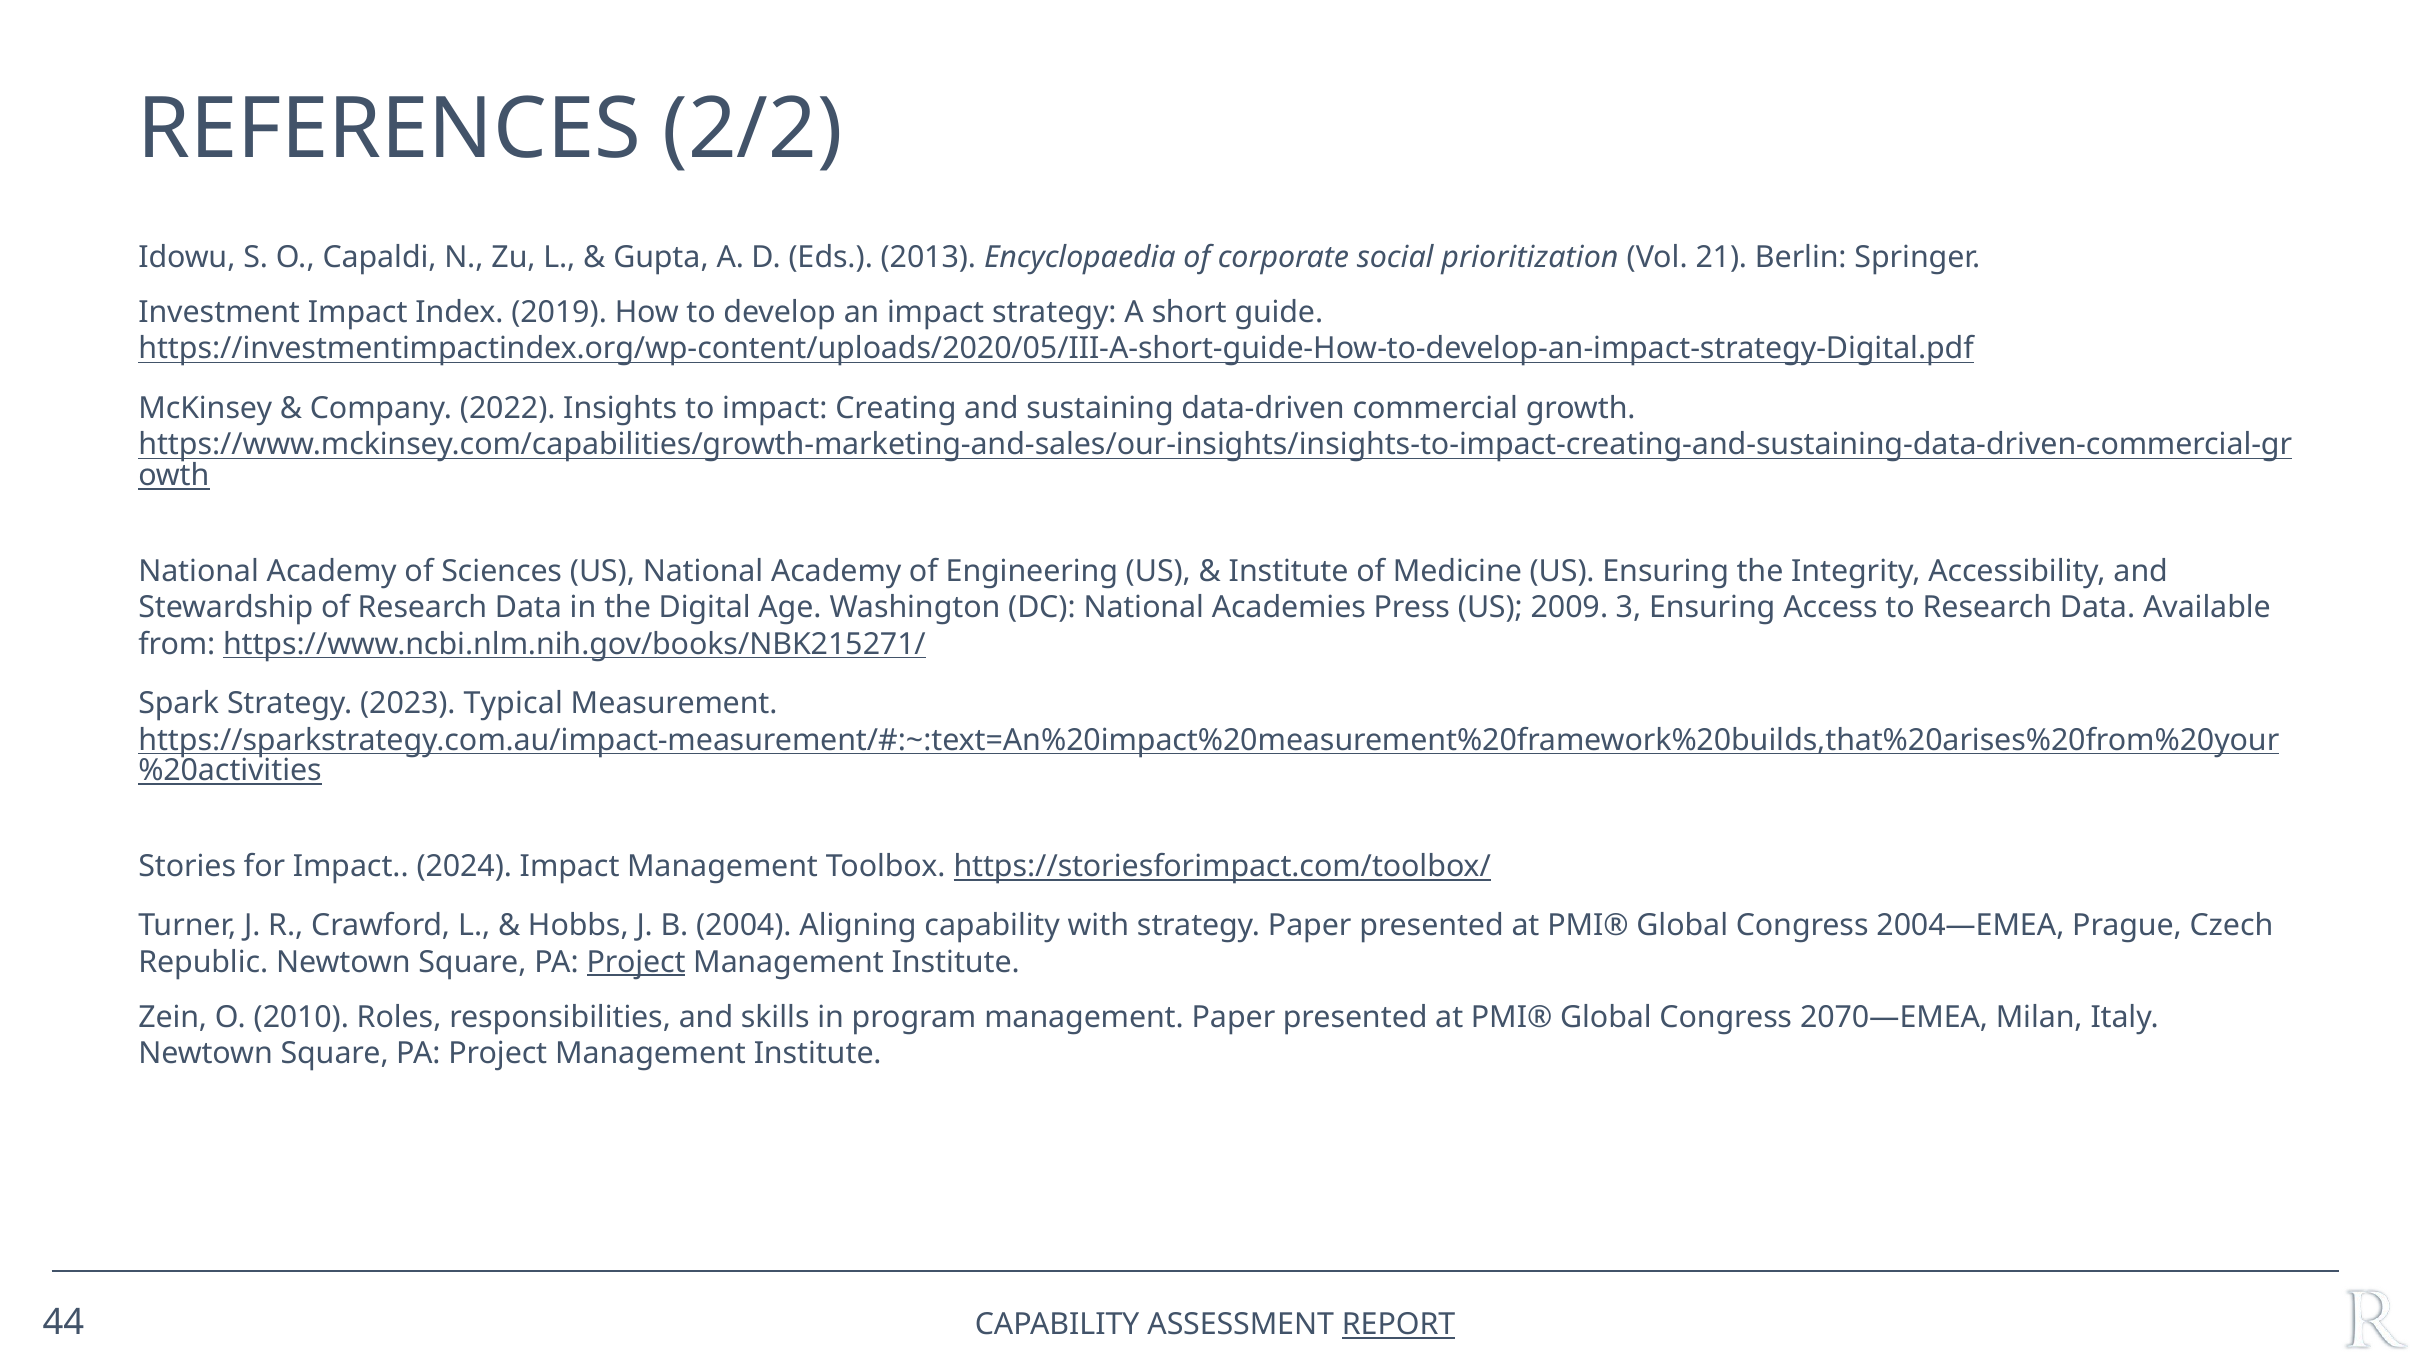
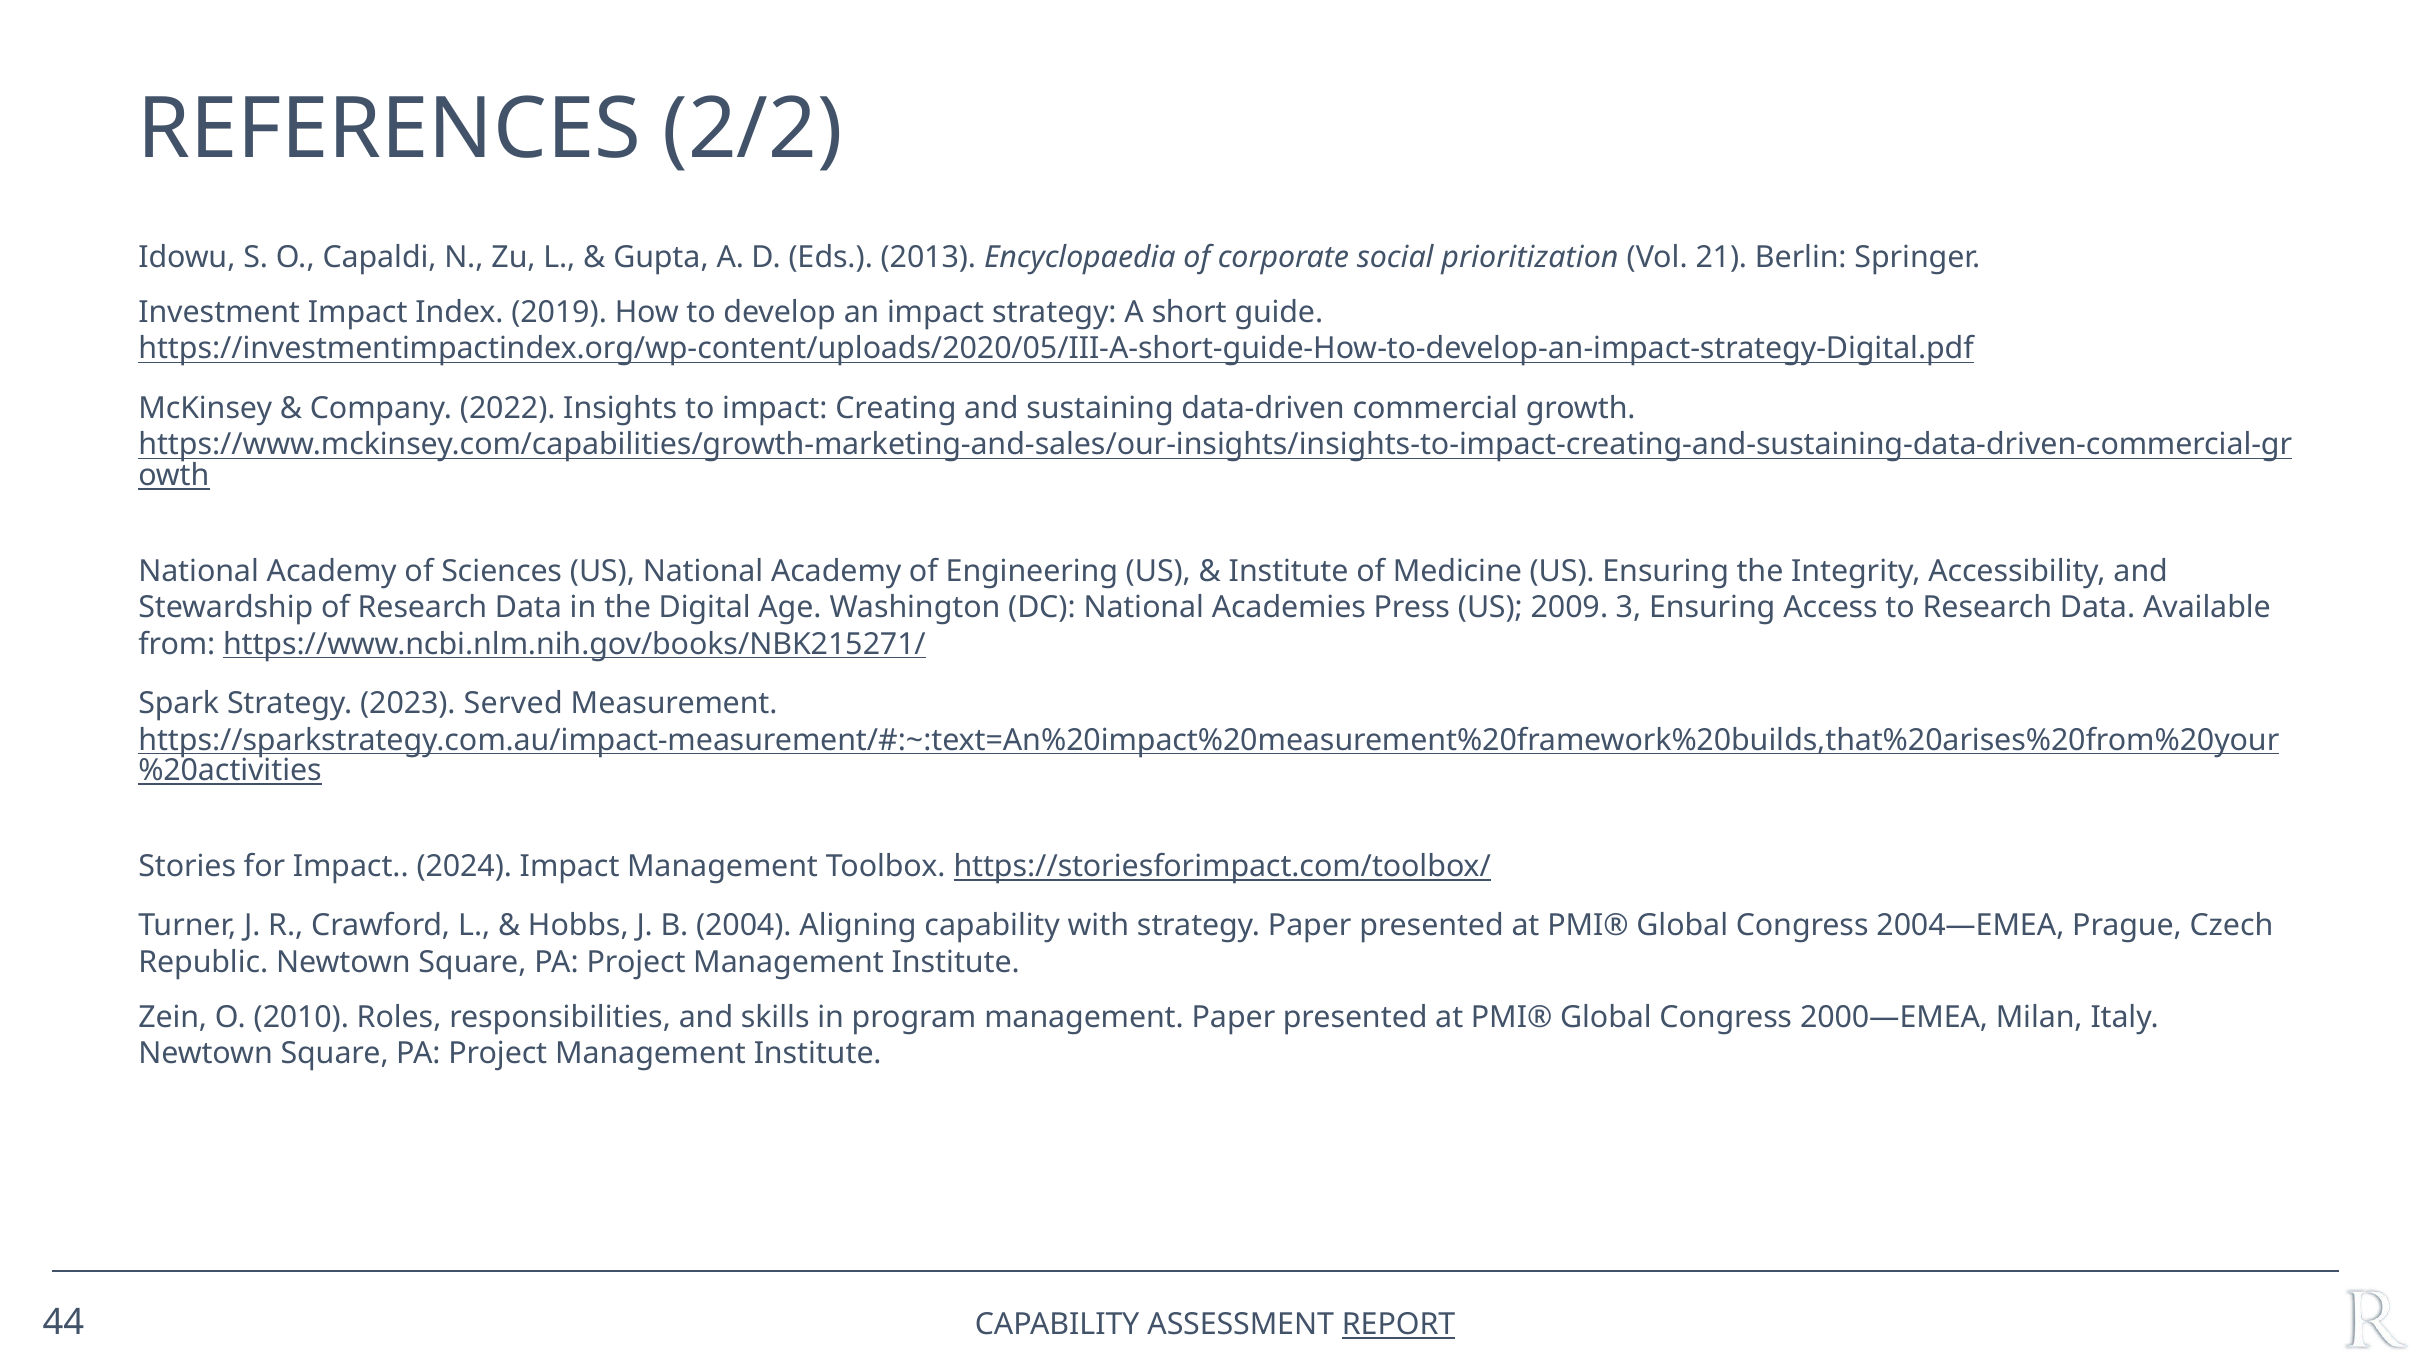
Typical: Typical -> Served (513, 703)
Project underline: present -> none (636, 962)
2070—EMEA: 2070—EMEA -> 2000—EMEA (1894, 1017)
